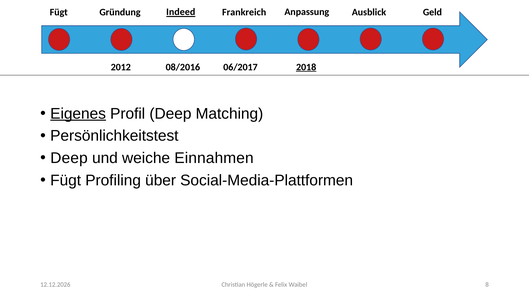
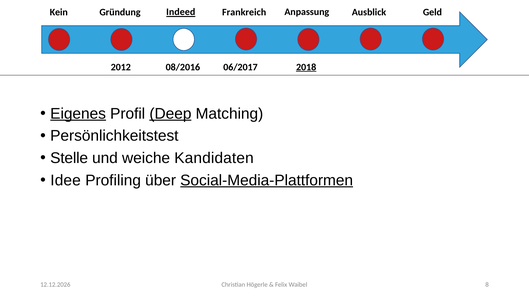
Fügt: Fügt -> Kein (59, 12)
Deep underline: none -> present (170, 113)
Deep: Deep -> Stelle (69, 158)
Einnahmen: Einnahmen -> Kandidaten (214, 158)
Fügt: Fügt -> Idee (66, 180)
Social-Media-Plattformen underline: none -> present (267, 180)
